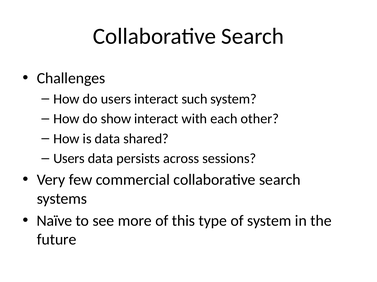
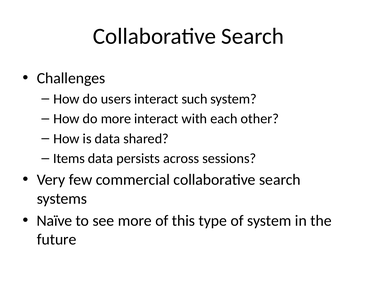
do show: show -> more (116, 119)
Users: Users -> Items (69, 159)
